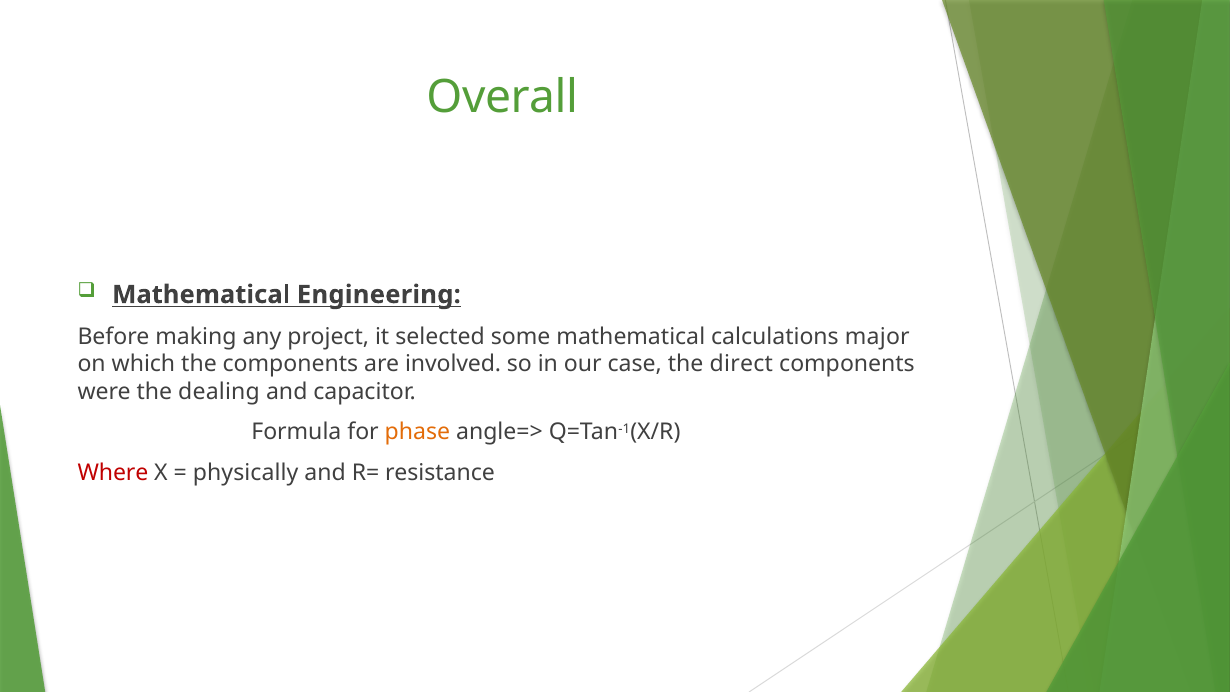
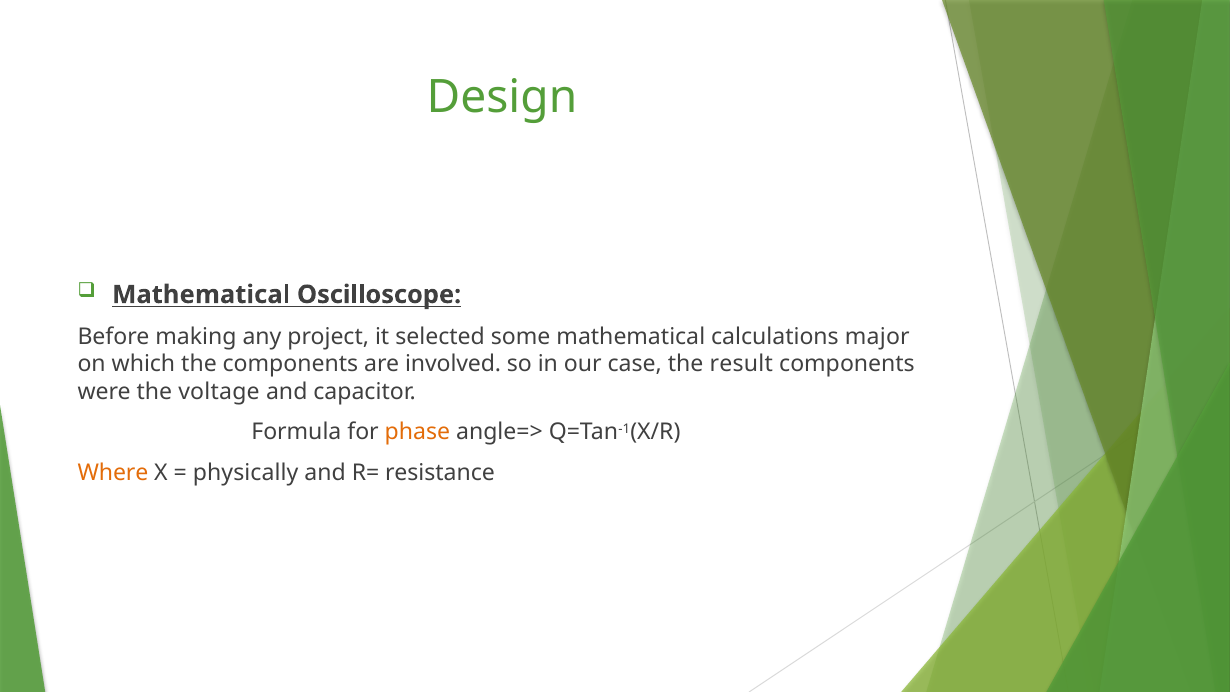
Overall: Overall -> Design (502, 97)
Engineering: Engineering -> Oscilloscope (379, 295)
direct: direct -> result (741, 364)
dealing: dealing -> voltage (219, 392)
Where colour: red -> orange (113, 473)
